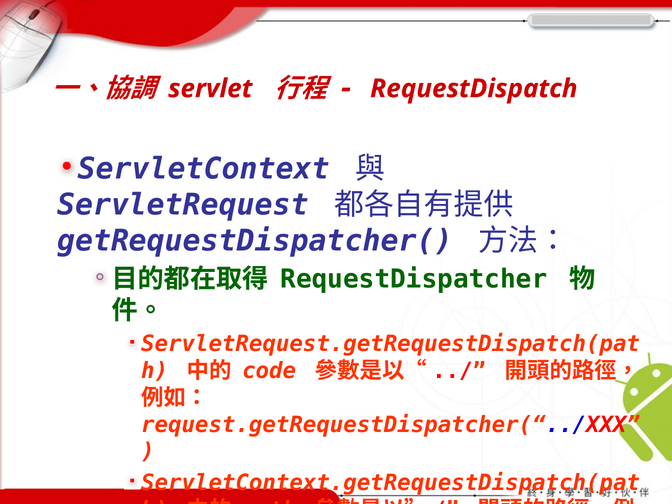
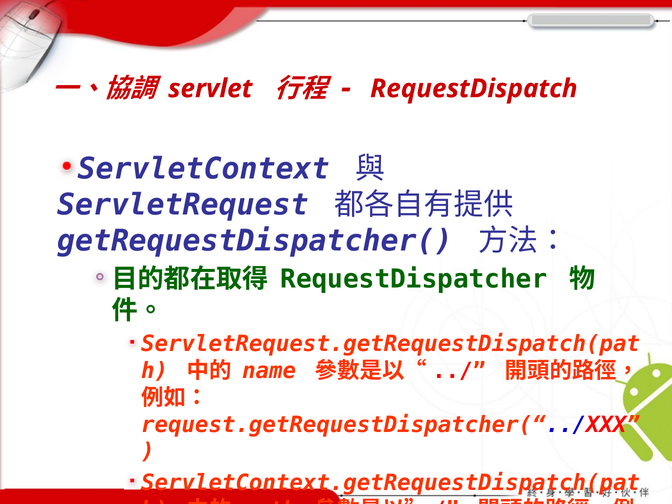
code: code -> name (269, 371)
